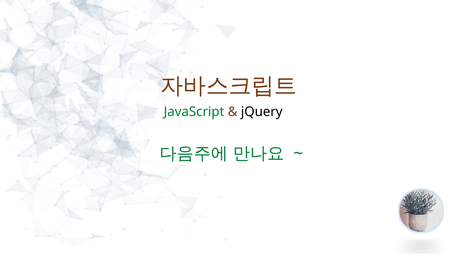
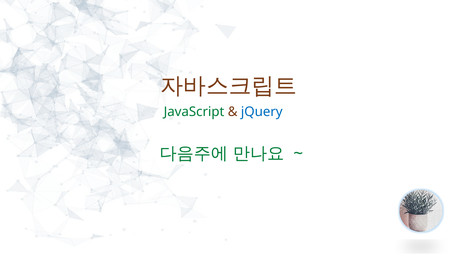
jQuery colour: black -> blue (262, 112)
